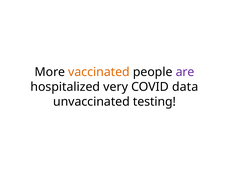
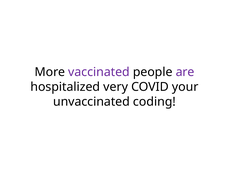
vaccinated colour: orange -> purple (99, 72)
data: data -> your (185, 87)
testing: testing -> coding (154, 101)
